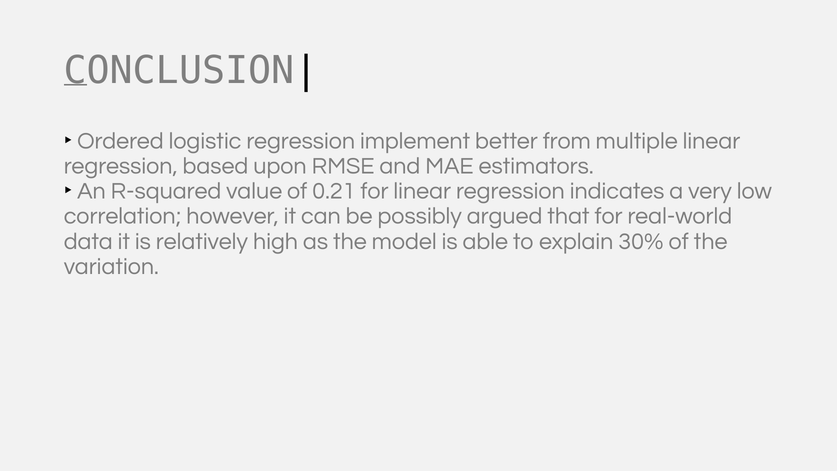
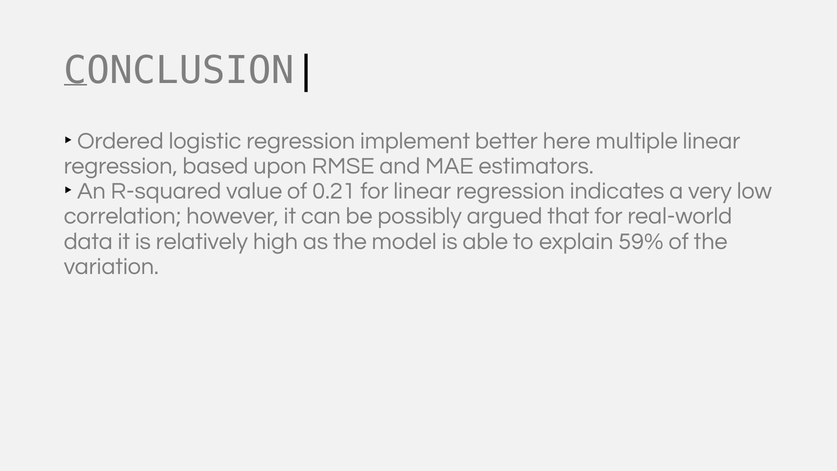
from: from -> here (567, 141)
30%: 30% -> 59% (641, 241)
